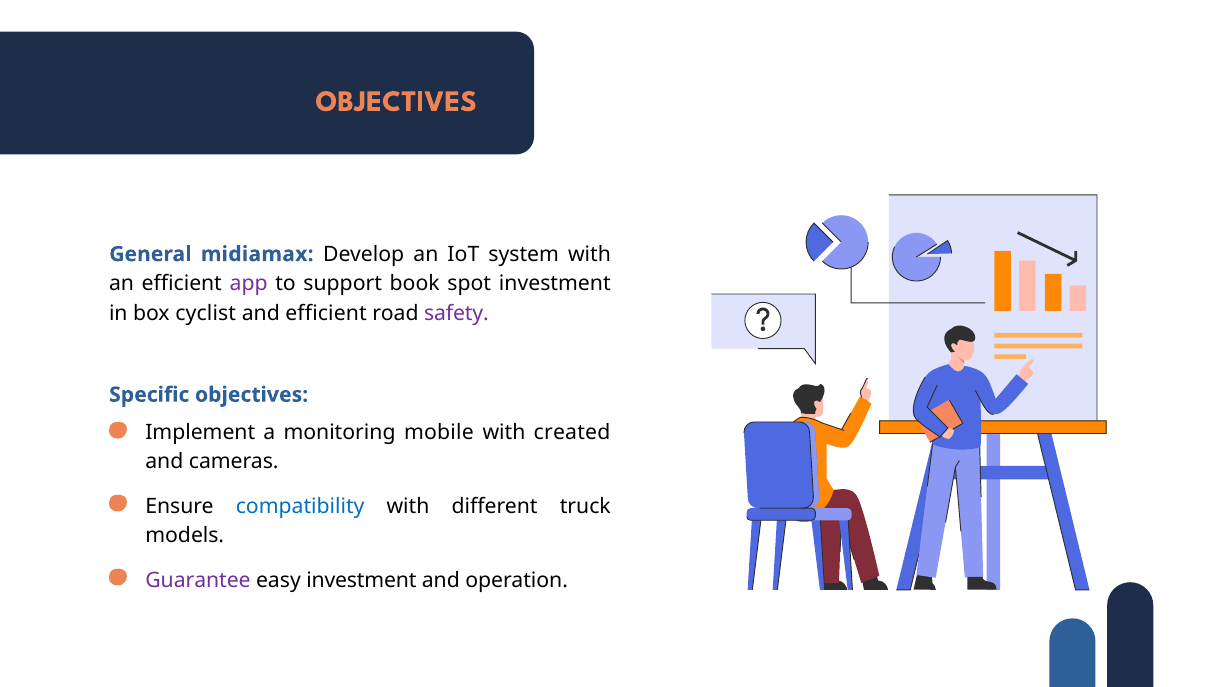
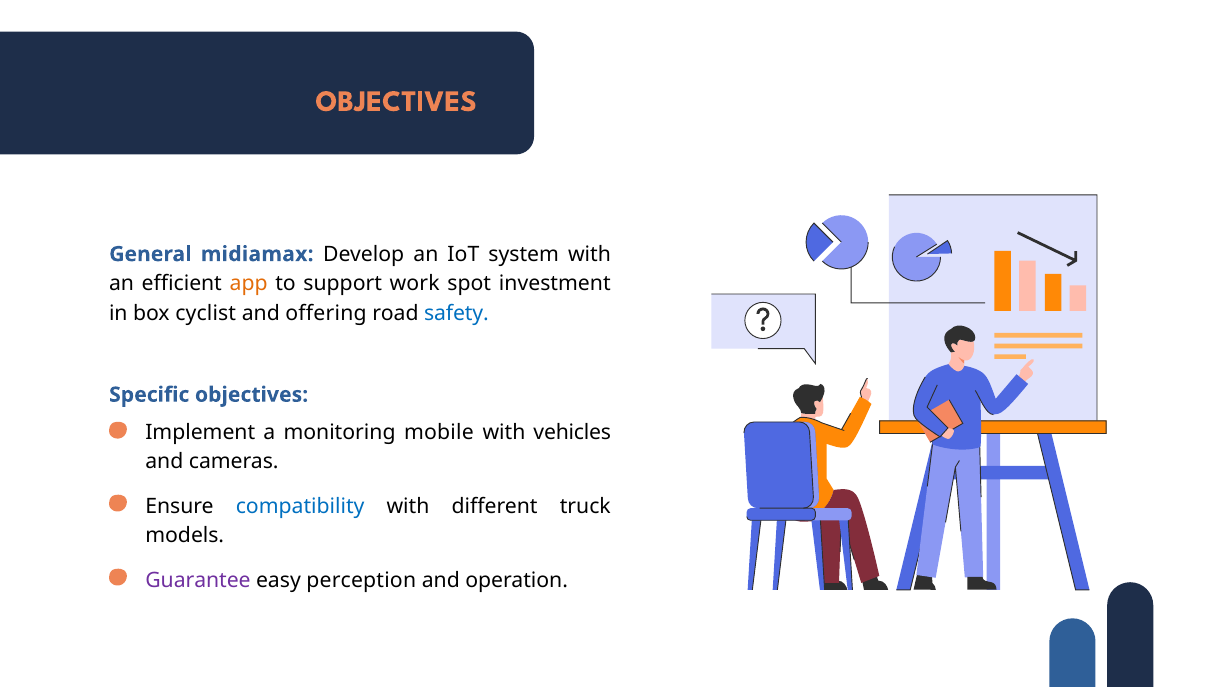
app colour: purple -> orange (249, 284)
book: book -> work (415, 284)
and efficient: efficient -> offering (326, 314)
safety colour: purple -> blue (456, 314)
created: created -> vehicles (572, 432)
easy investment: investment -> perception (361, 581)
